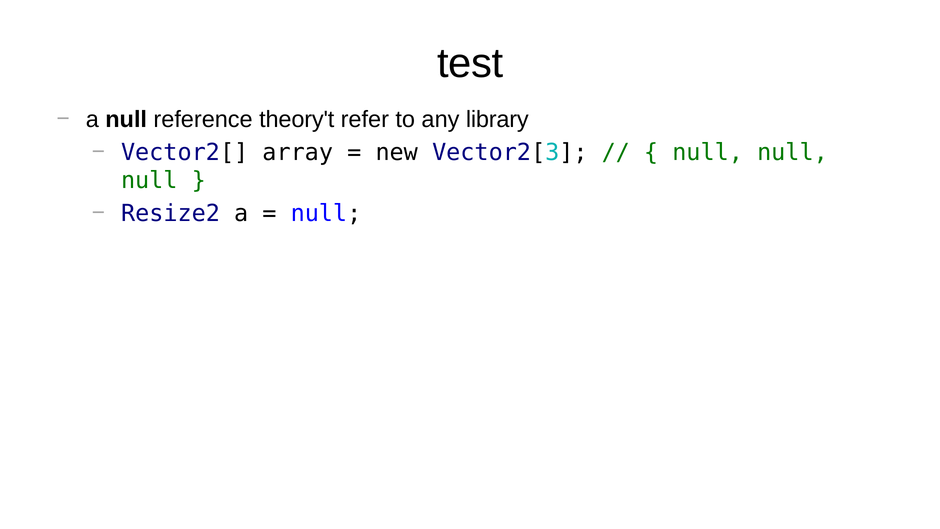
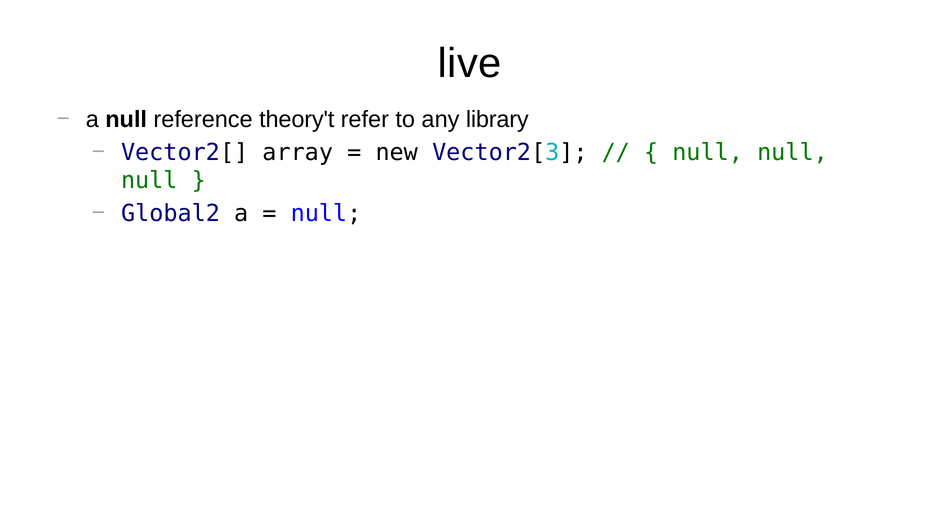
test: test -> live (470, 63)
Resize2: Resize2 -> Global2 (170, 213)
